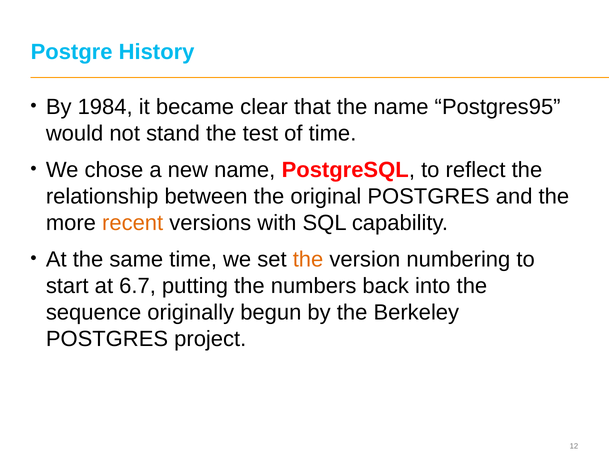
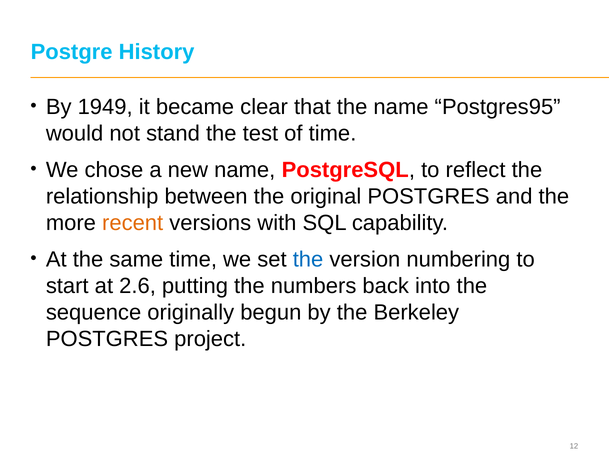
1984: 1984 -> 1949 (105, 107)
the colour: orange -> blue (308, 259)
6.7: 6.7 -> 2.6 (138, 286)
